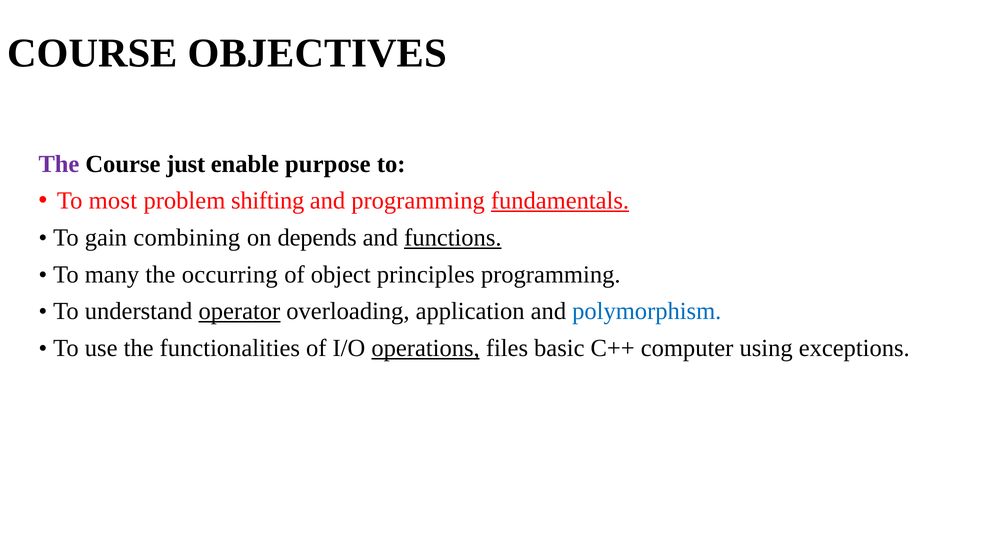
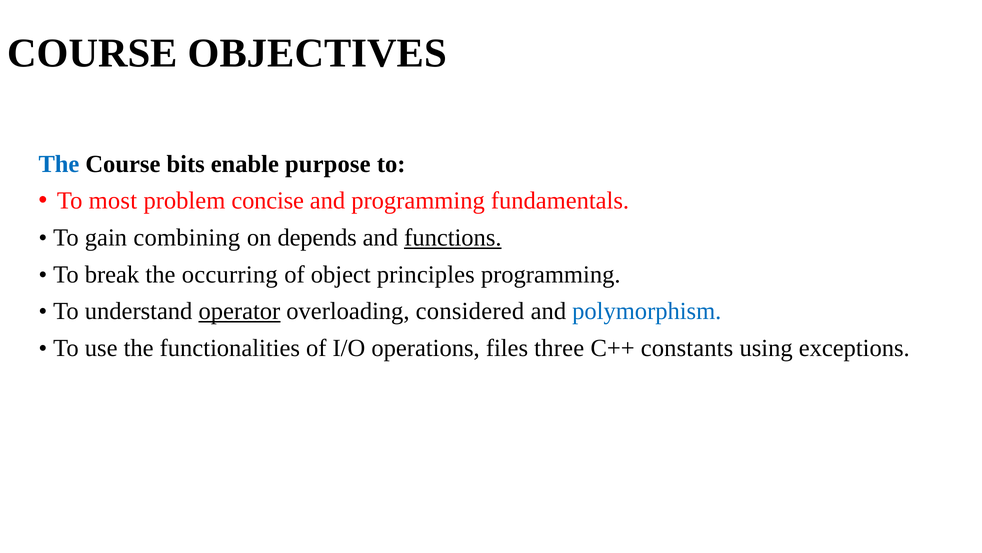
The colour: purple -> blue (59, 164)
just: just -> bits (186, 164)
shifting: shifting -> concise (268, 201)
fundamentals underline: present -> none (560, 201)
many: many -> break (112, 274)
application: application -> considered (470, 311)
operations underline: present -> none (426, 348)
basic: basic -> three (559, 348)
computer: computer -> constants (687, 348)
